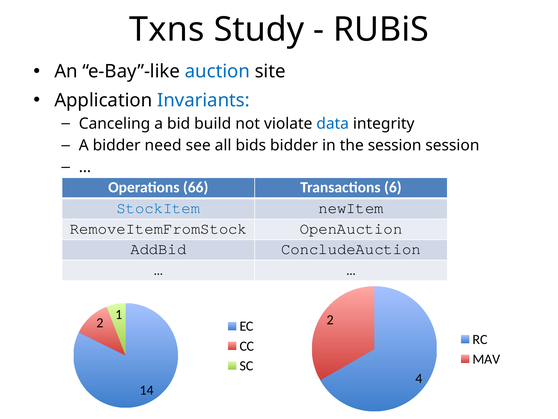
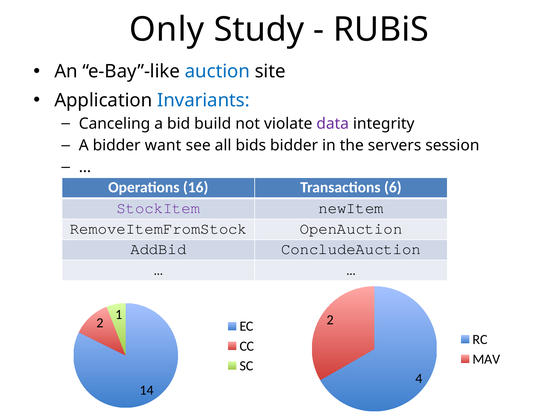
Txns: Txns -> Only (167, 30)
data colour: blue -> purple (333, 124)
need: need -> want (163, 145)
the session: session -> servers (395, 145)
66: 66 -> 16 (196, 187)
StockItem colour: blue -> purple (158, 208)
